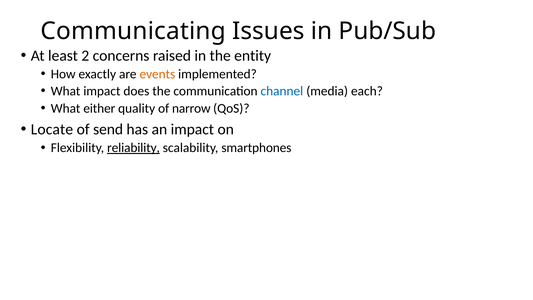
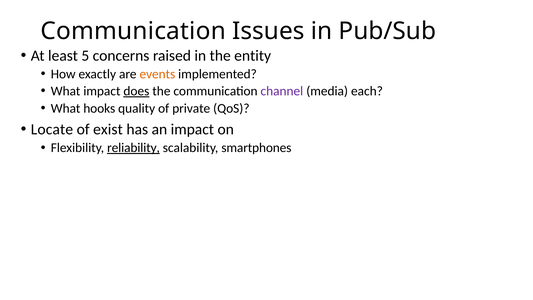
Communicating: Communicating -> Communication (133, 31)
2: 2 -> 5 (85, 56)
does underline: none -> present (136, 91)
channel colour: blue -> purple (282, 91)
either: either -> hooks (99, 108)
narrow: narrow -> private (191, 108)
send: send -> exist (108, 129)
